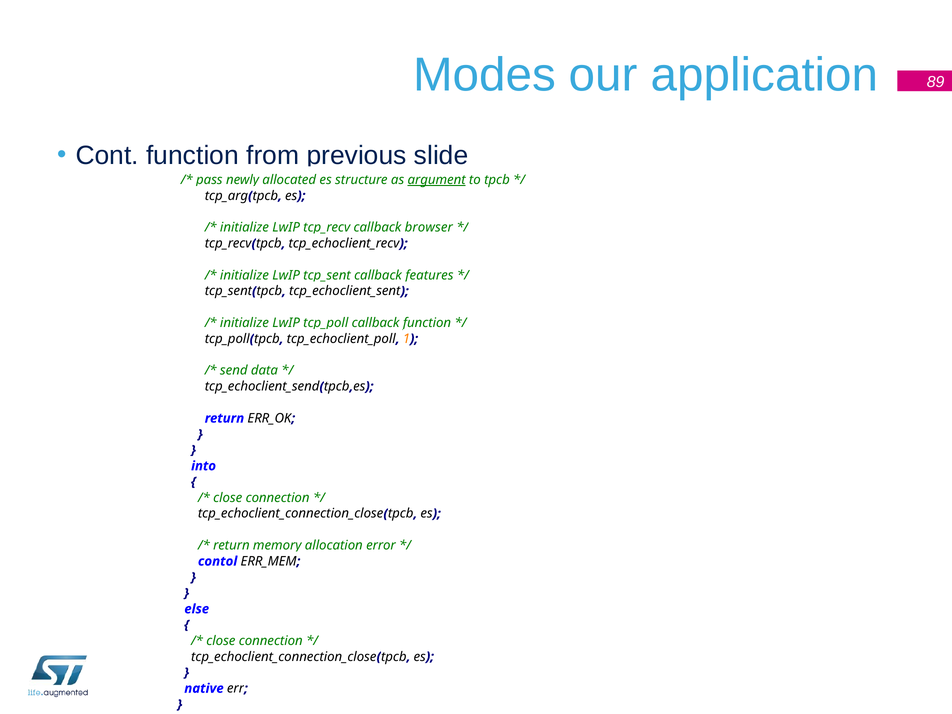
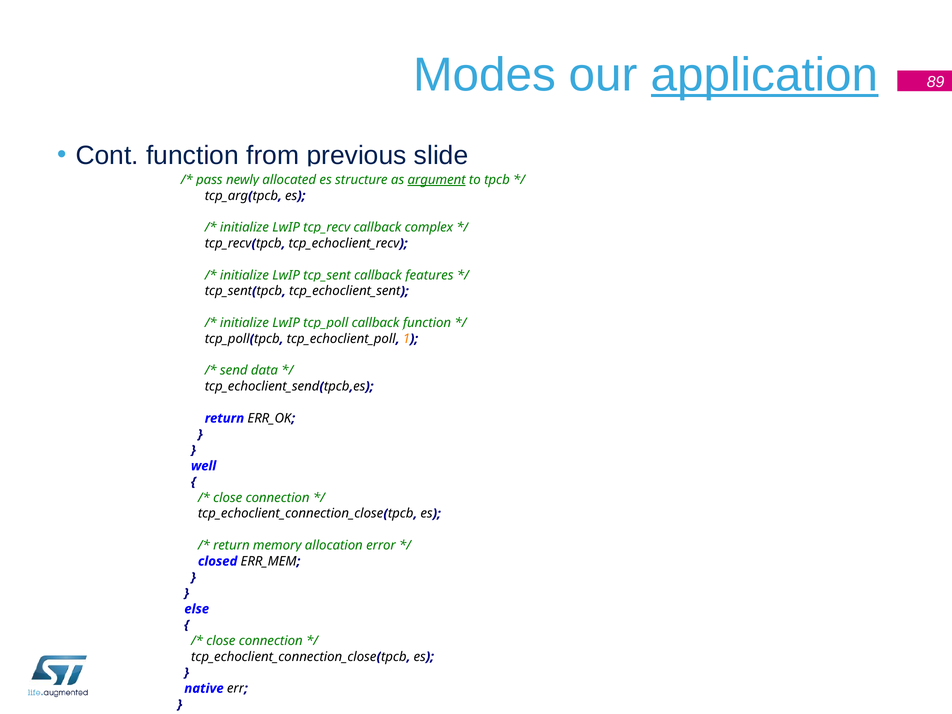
application underline: none -> present (765, 75)
browser: browser -> complex (429, 228)
into: into -> well (204, 466)
contol: contol -> closed (218, 561)
